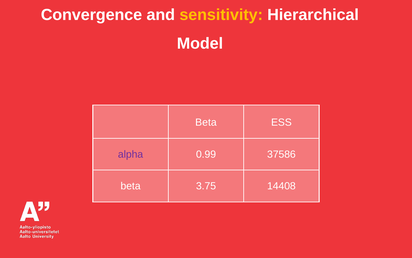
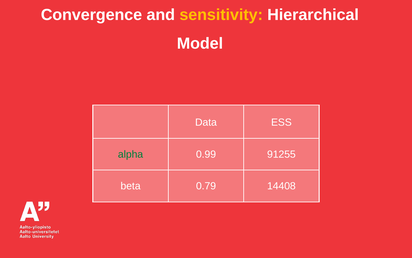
Beta: Beta -> Data (206, 122)
alpha colour: purple -> green (131, 154)
37586: 37586 -> 91255 (281, 154)
3.75: 3.75 -> 0.79 (206, 186)
